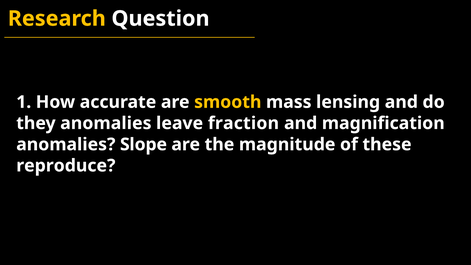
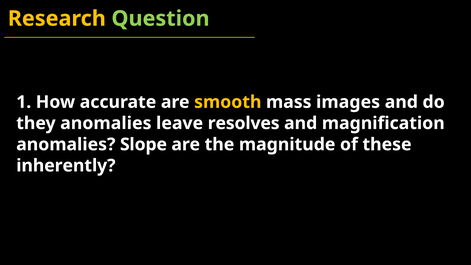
Question colour: white -> light green (161, 19)
lensing: lensing -> images (348, 102)
fraction: fraction -> resolves (244, 123)
reproduce: reproduce -> inherently (66, 166)
